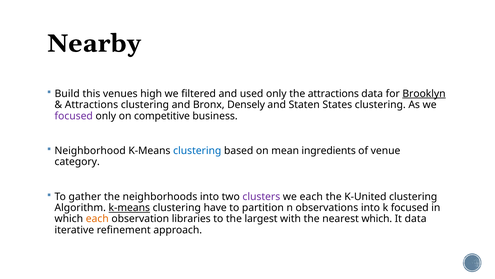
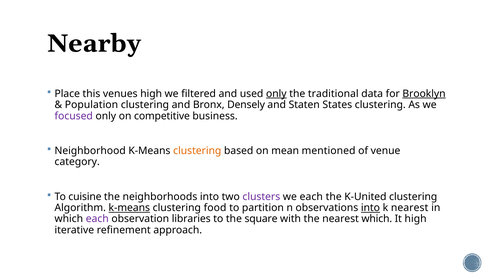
Build: Build -> Place (67, 93)
only underline: none -> present (276, 93)
the attractions: attractions -> traditional (333, 93)
Attractions: Attractions -> Population (91, 105)
clustering colour: blue -> orange (197, 150)
ingredients: ingredients -> mentioned (329, 150)
gather: gather -> cuisine (85, 196)
have: have -> food (215, 207)
into underline: none -> present (370, 207)
k focused: focused -> nearest (410, 207)
each colour: orange -> purple (97, 218)
largest: largest -> square (261, 218)
It data: data -> high (416, 218)
